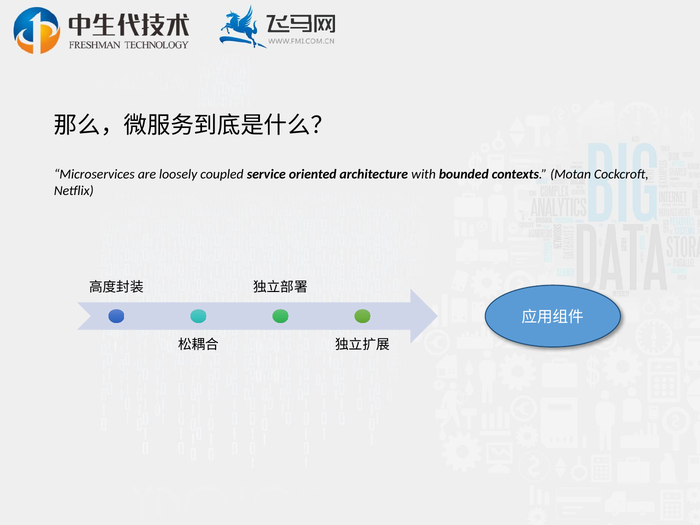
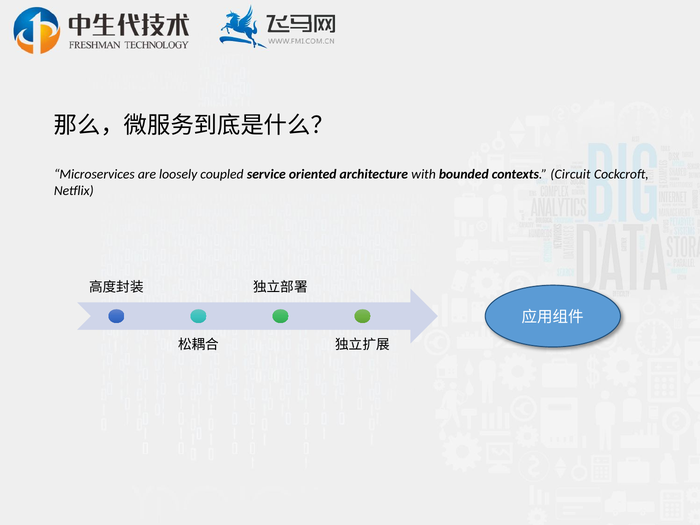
Motan: Motan -> Circuit (570, 174)
